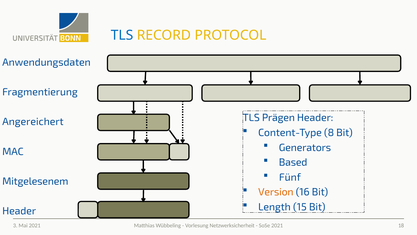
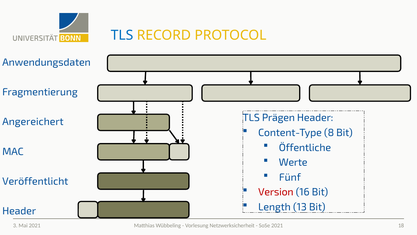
Generators: Generators -> Öffentliche (305, 147)
Based: Based -> Werte (293, 162)
Mitgelesenem: Mitgelesenem -> Veröffentlicht (35, 181)
Version colour: orange -> red (276, 192)
15: 15 -> 13 (300, 207)
